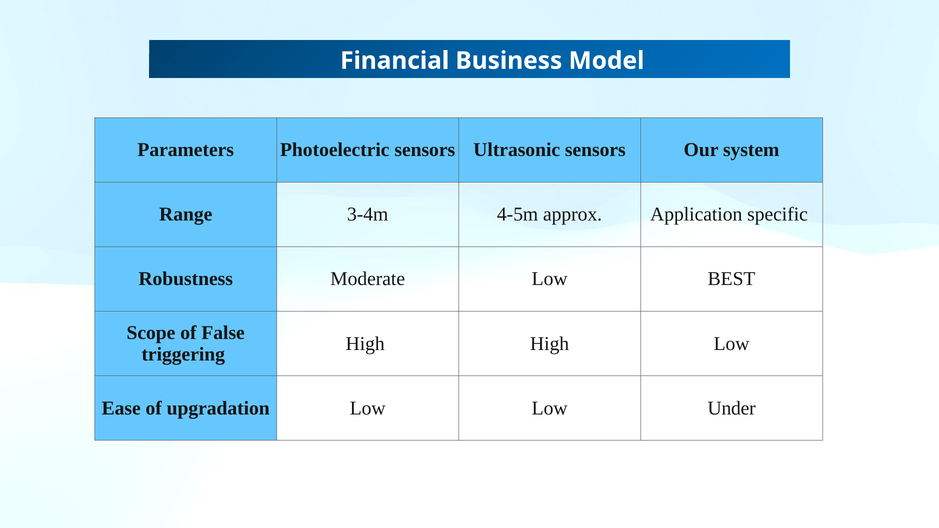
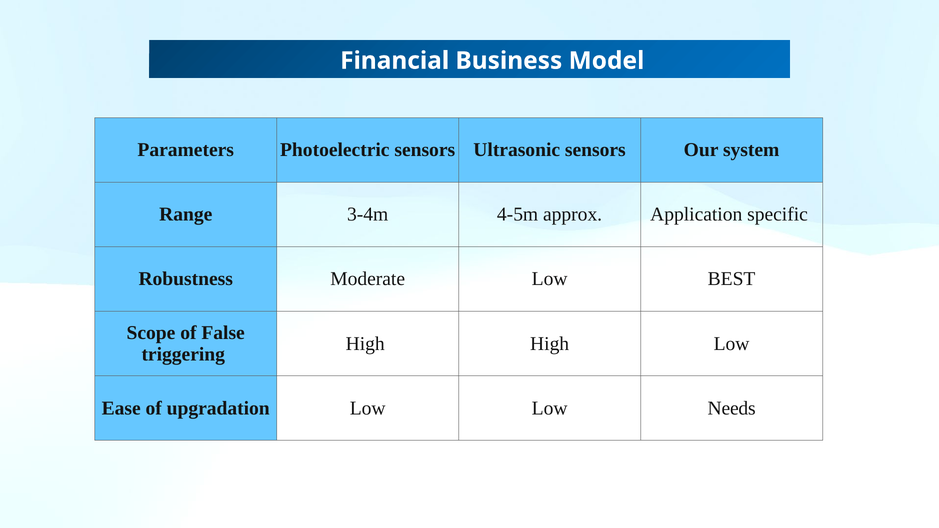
Under: Under -> Needs (732, 408)
